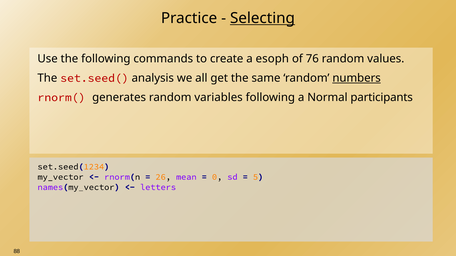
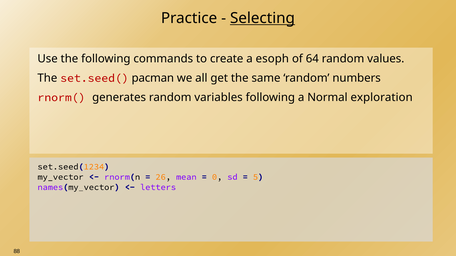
76: 76 -> 64 (312, 59)
analysis: analysis -> pacman (153, 78)
numbers underline: present -> none (357, 78)
participants: participants -> exploration (382, 98)
